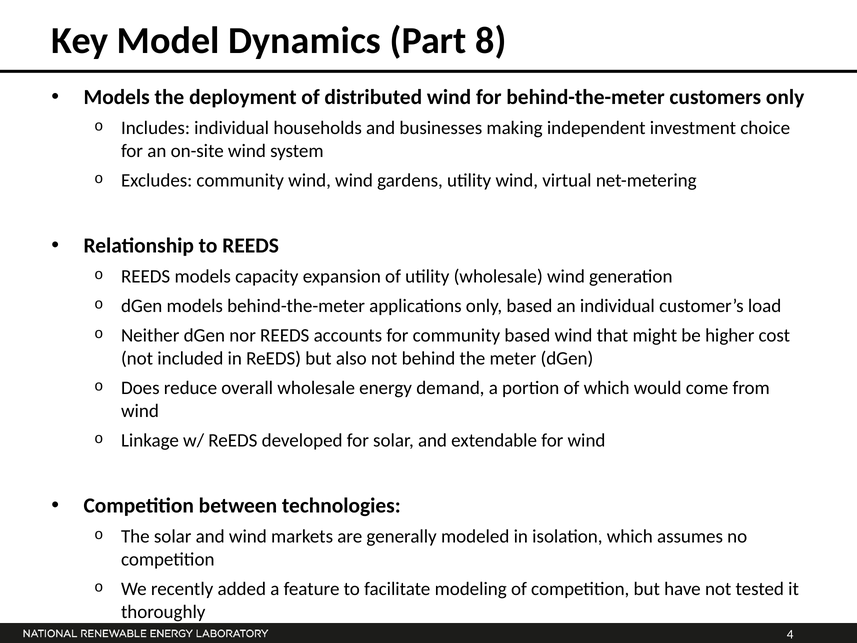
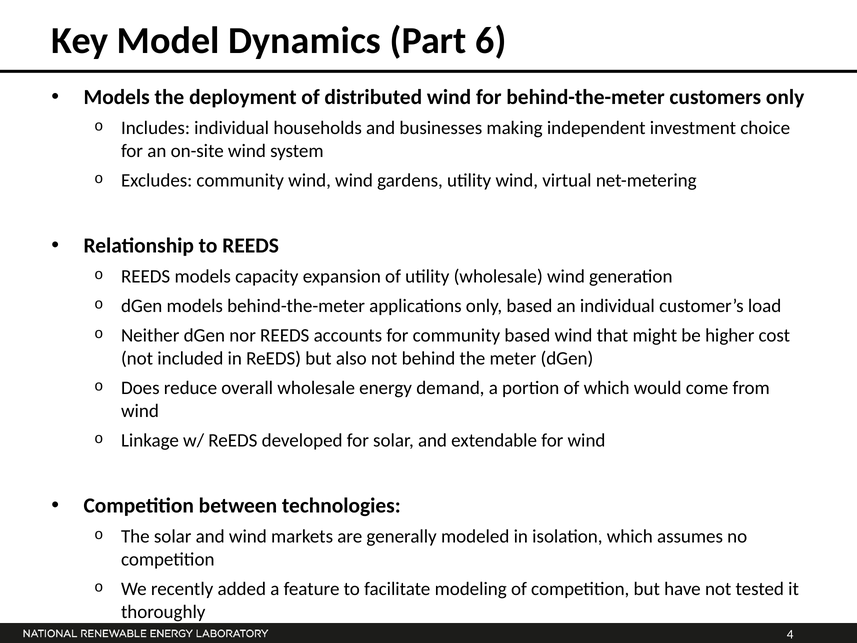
8: 8 -> 6 (491, 41)
